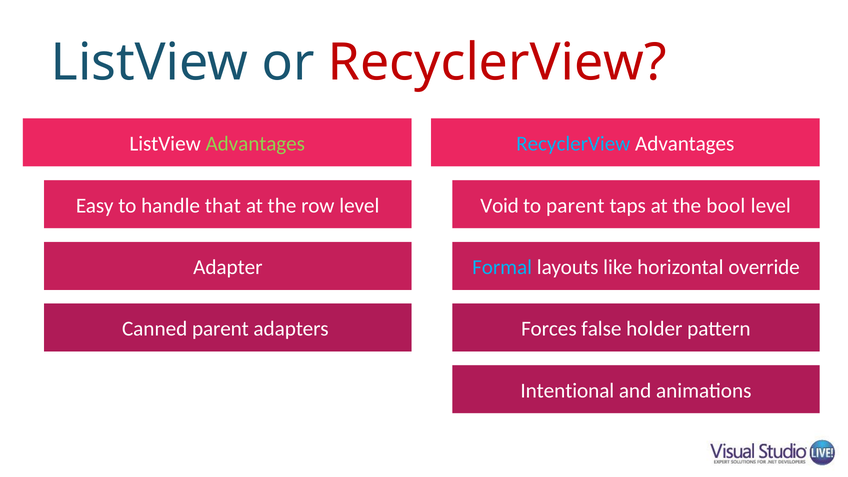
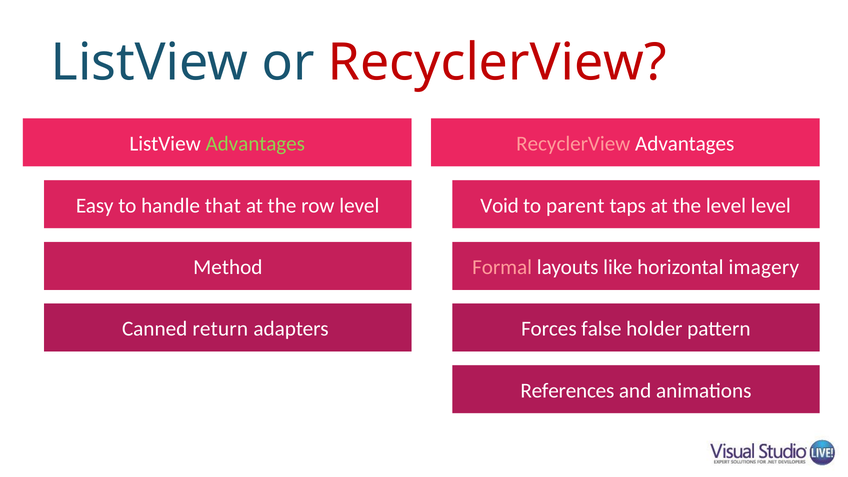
RecyclerView colour: light blue -> pink (573, 144)
the bool: bool -> level (726, 206)
Adapter: Adapter -> Method (228, 267)
Formal colour: light blue -> pink (502, 267)
override: override -> imagery (764, 267)
Canned parent: parent -> return (220, 329)
Intentional: Intentional -> References (567, 391)
